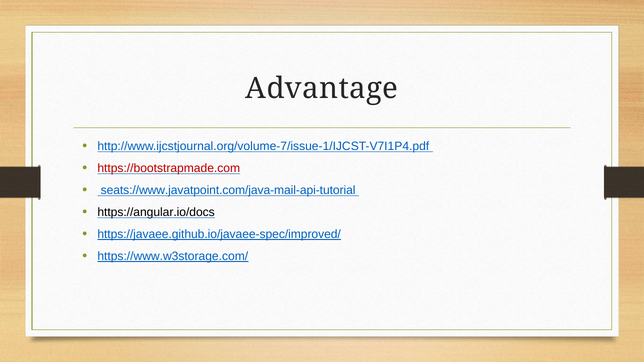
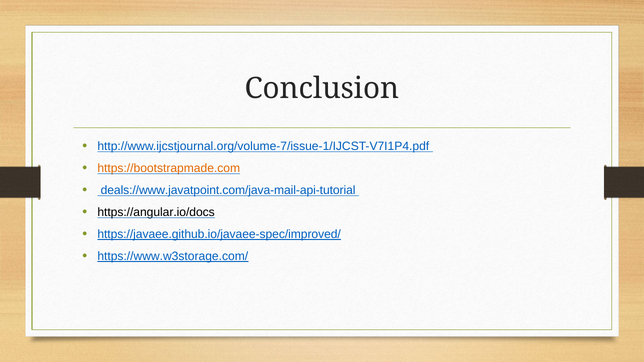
Advantage: Advantage -> Conclusion (322, 88)
https://bootstrapmade.com colour: red -> orange (169, 169)
seats://www.javatpoint.com/java-mail-api-tutorial: seats://www.javatpoint.com/java-mail-api-tutorial -> deals://www.javatpoint.com/java-mail-api-tutorial (228, 190)
